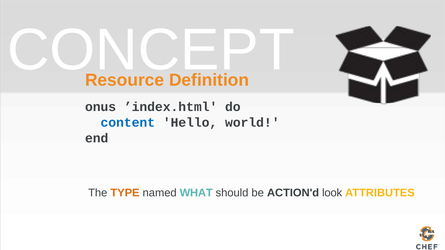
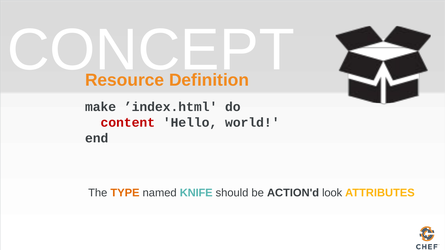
onus: onus -> make (101, 107)
content colour: blue -> red (128, 123)
WHAT: WHAT -> KNIFE (196, 193)
